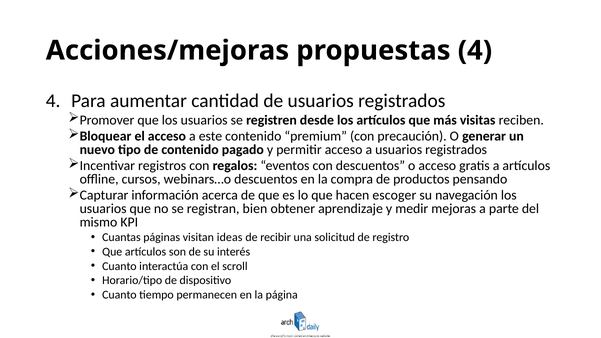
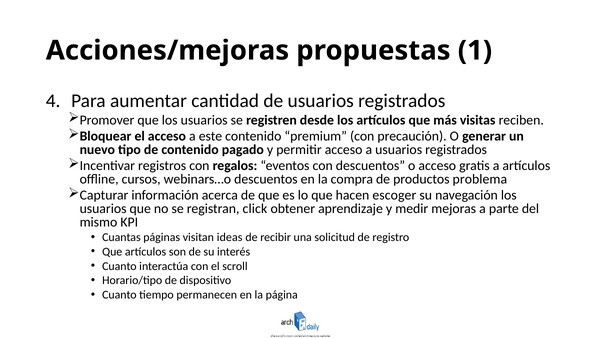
propuestas 4: 4 -> 1 (475, 50)
pensando: pensando -> problema (480, 179)
bien: bien -> click (255, 209)
